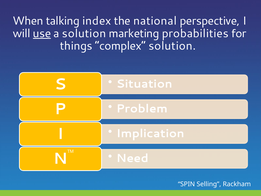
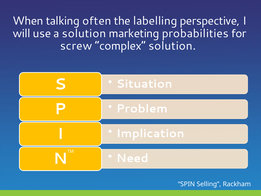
index: index -> often (97, 21)
national: national -> labelling (155, 21)
use underline: present -> none (42, 33)
things: things -> screw (76, 46)
